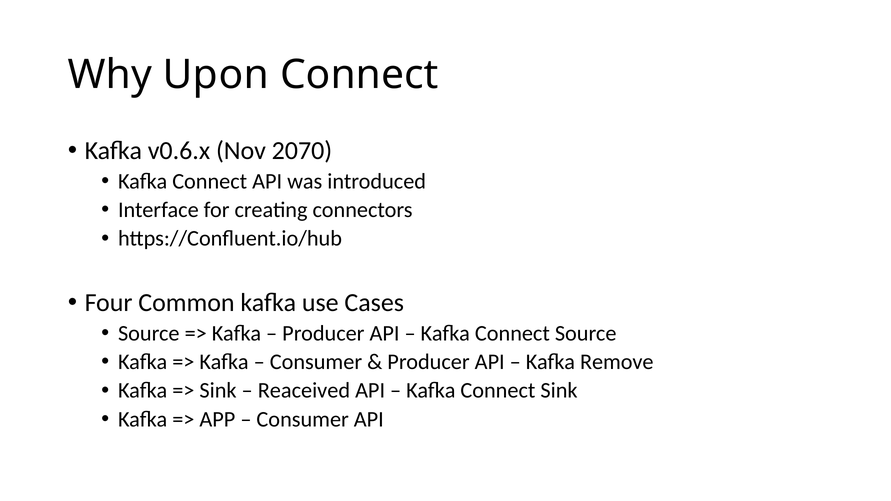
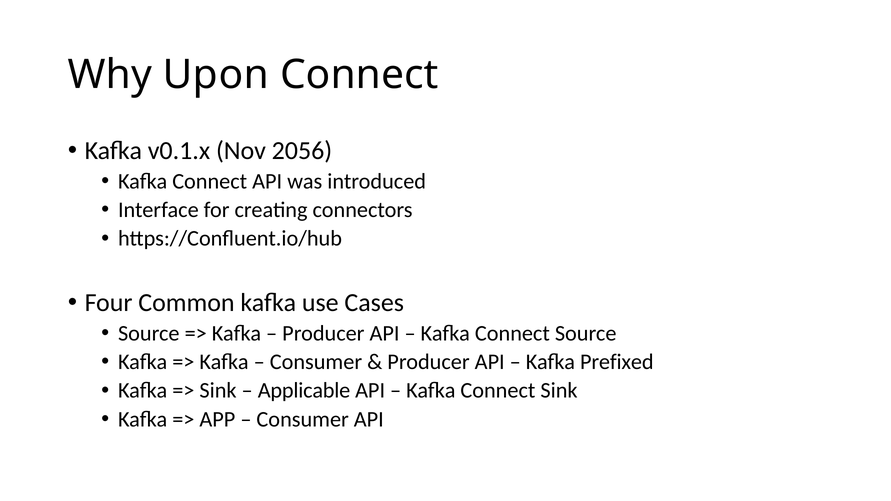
v0.6.x: v0.6.x -> v0.1.x (179, 151)
2070: 2070 -> 2056 (302, 151)
Remove: Remove -> Prefixed (617, 362)
Reaceived: Reaceived -> Applicable (304, 391)
